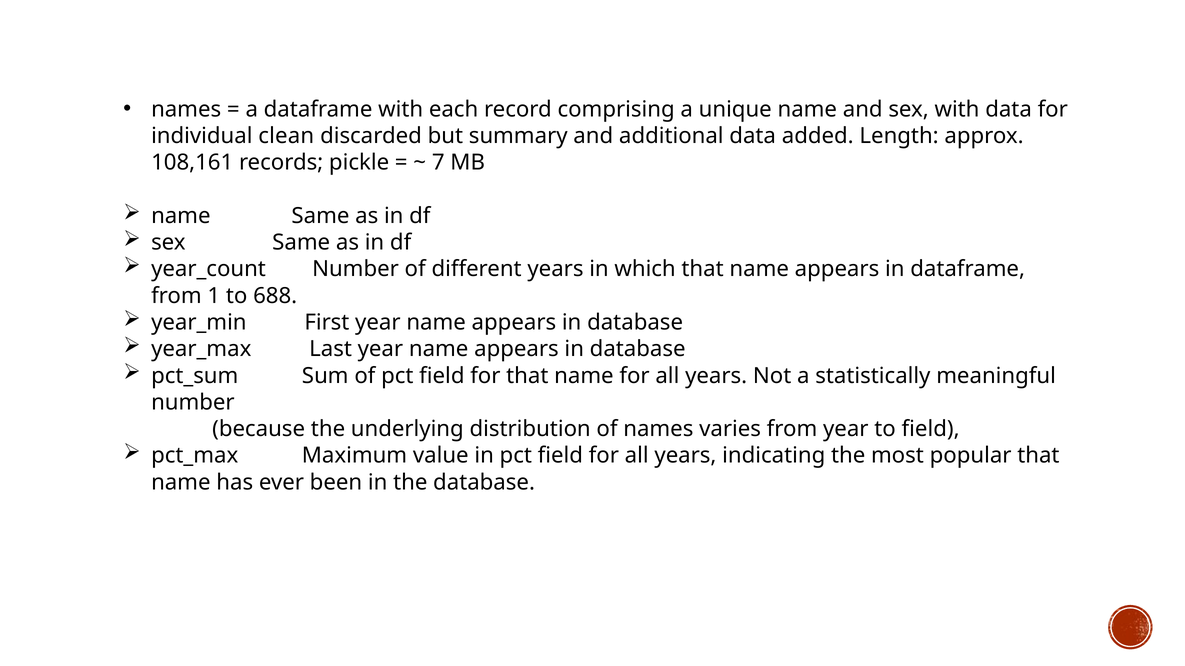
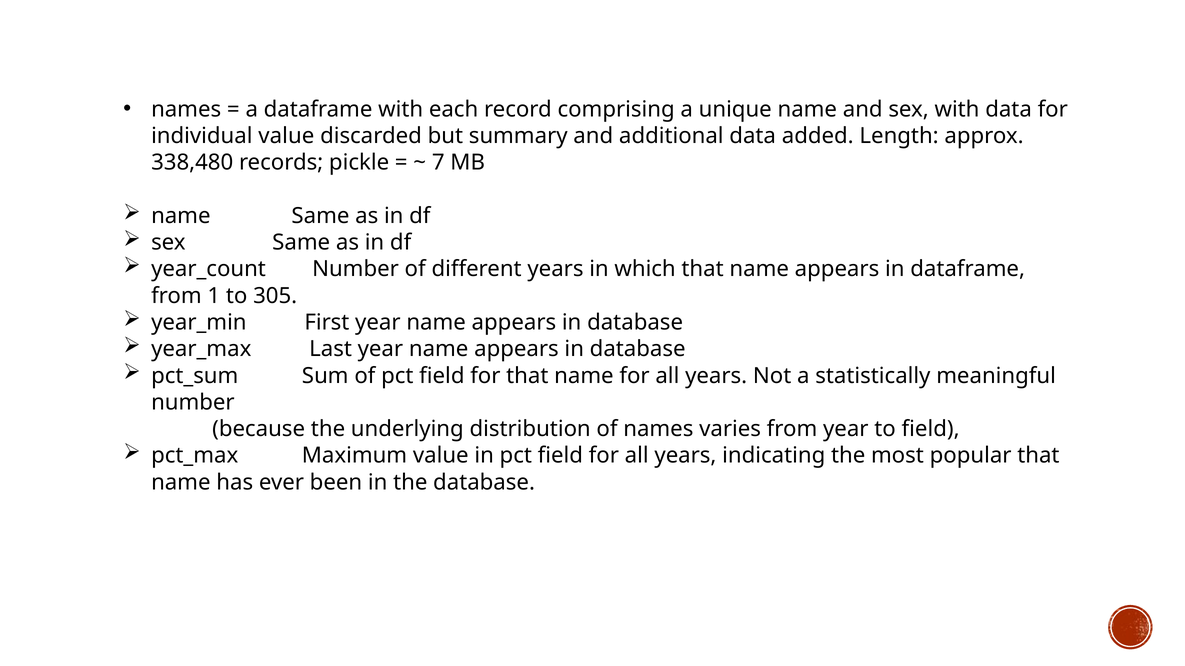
individual clean: clean -> value (286, 136)
108,161: 108,161 -> 338,480 (192, 163)
688: 688 -> 305 (275, 296)
